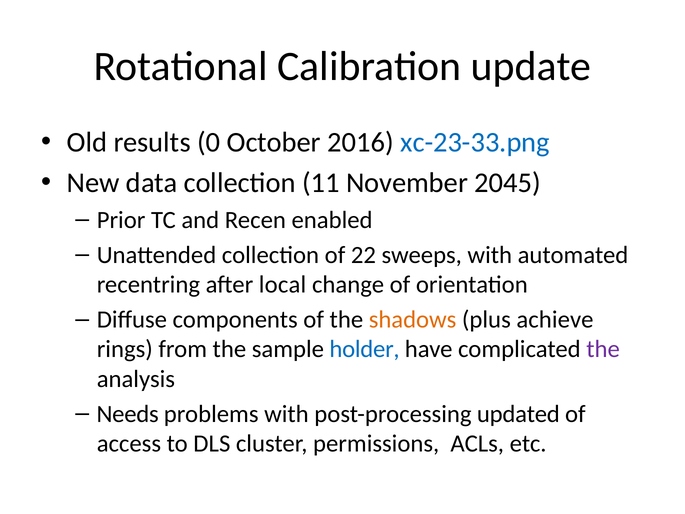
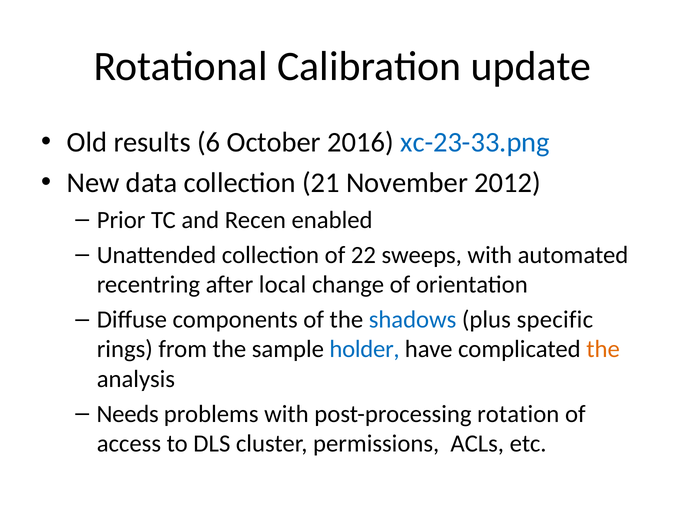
0: 0 -> 6 (209, 142)
11: 11 -> 21 (321, 183)
2045: 2045 -> 2012 (508, 183)
shadows colour: orange -> blue (413, 319)
achieve: achieve -> specific (555, 319)
the colour: purple -> orange (603, 349)
updated: updated -> rotation (518, 414)
